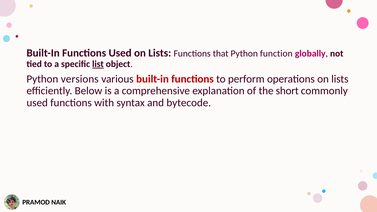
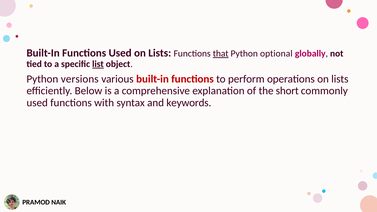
that underline: none -> present (221, 54)
function: function -> optional (276, 54)
bytecode: bytecode -> keywords (189, 103)
